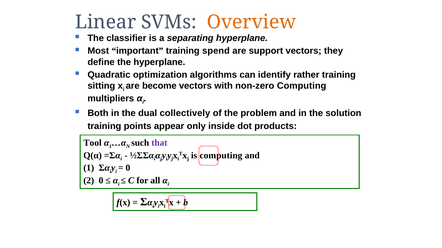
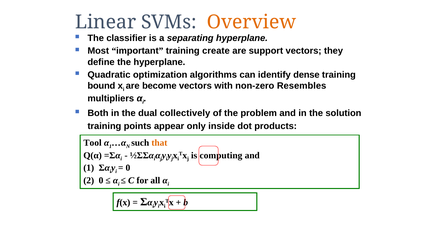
spend: spend -> create (216, 51)
rather: rather -> dense (306, 75)
sitting: sitting -> bound (101, 86)
non-zero Computing: Computing -> Resembles (302, 86)
that colour: purple -> orange (159, 143)
